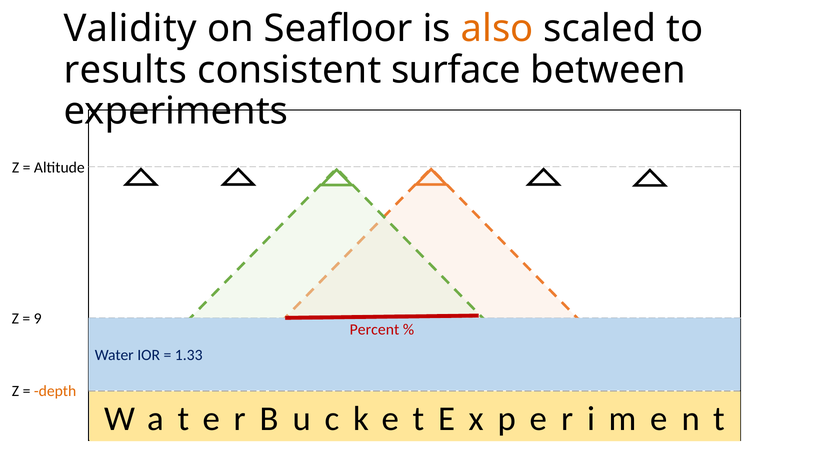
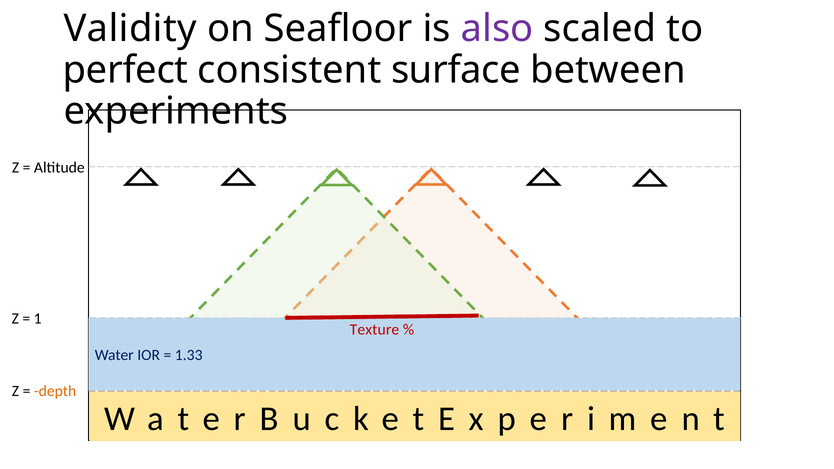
also colour: orange -> purple (497, 29)
results: results -> perfect (126, 70)
9: 9 -> 1 (38, 319)
Percent: Percent -> Texture (374, 330)
